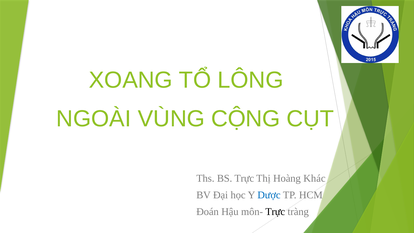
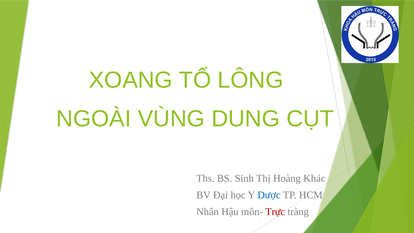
CỘNG: CỘNG -> DUNG (246, 119)
BS Trực: Trực -> Sinh (244, 178)
Đoán: Đoán -> Nhân (208, 212)
Trực colour: black -> red (275, 212)
